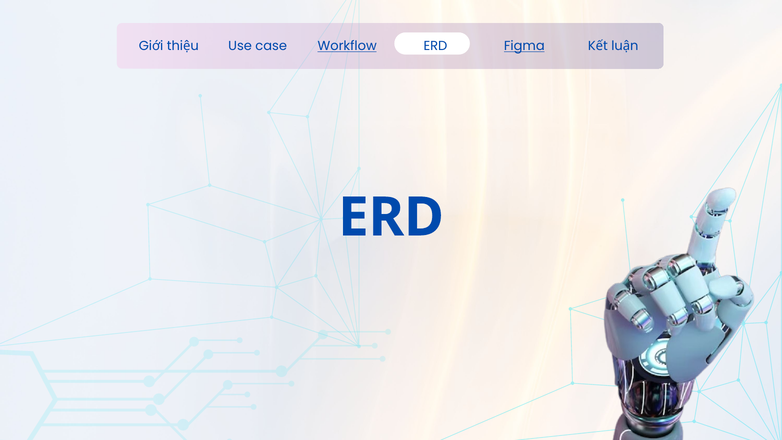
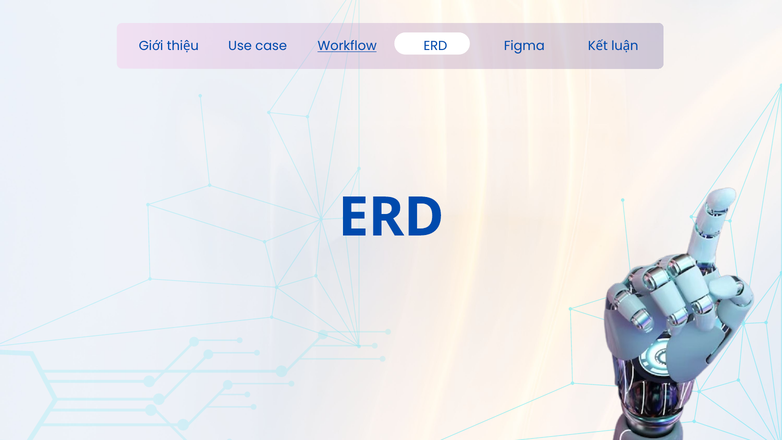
Figma underline: present -> none (524, 46)
